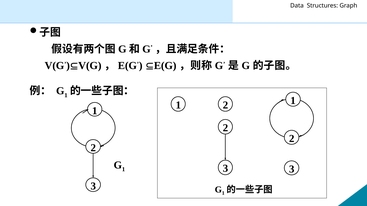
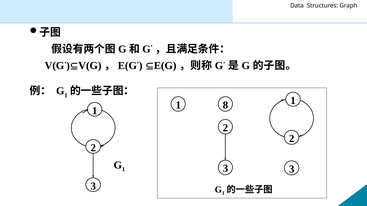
1 2: 2 -> 8 (225, 105)
